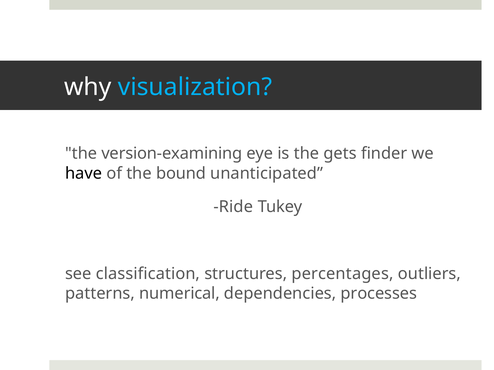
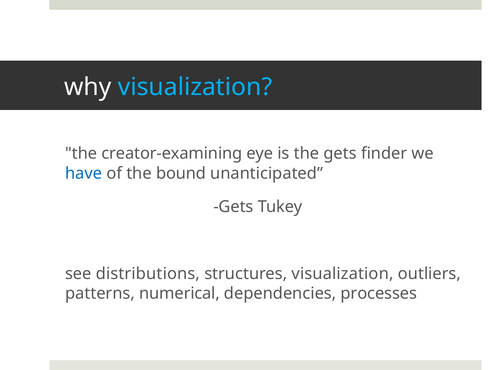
version-examining: version-examining -> creator-examining (172, 154)
have colour: black -> blue (84, 173)
Ride: Ride -> Gets (233, 207)
classification: classification -> distributions (148, 274)
structures percentages: percentages -> visualization (343, 274)
